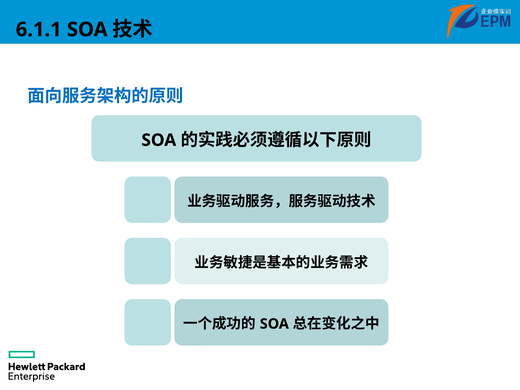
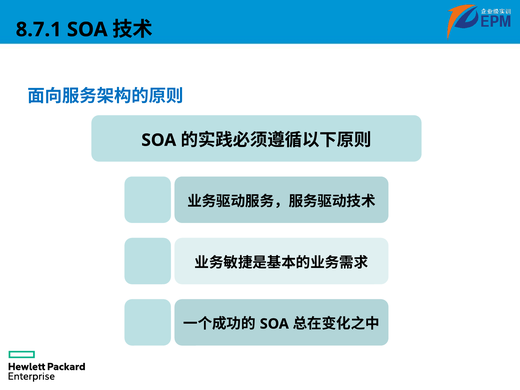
6.1.1: 6.1.1 -> 8.7.1 (39, 30)
